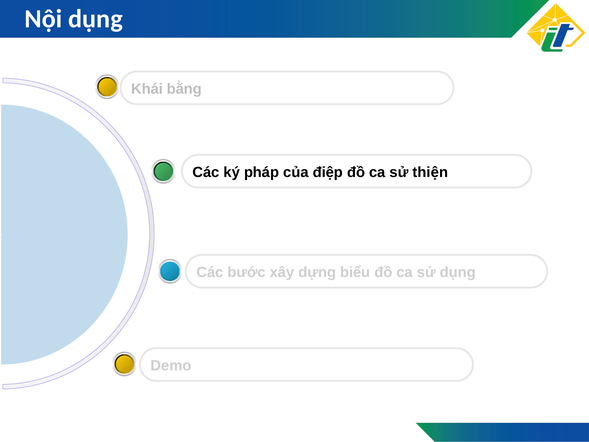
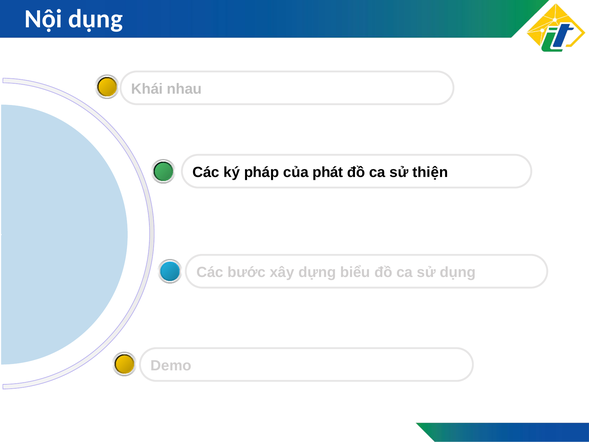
bằng: bằng -> nhau (184, 89)
điệp: điệp -> phát (328, 172)
